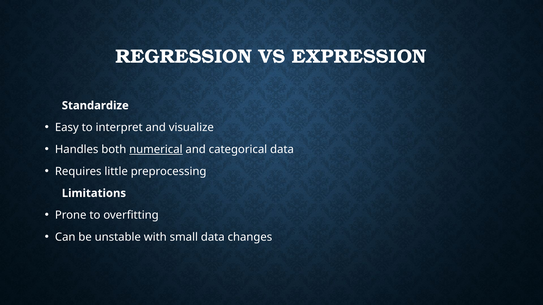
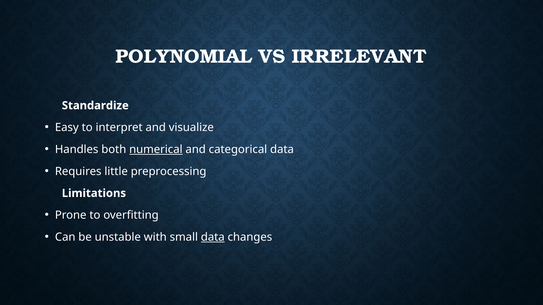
REGRESSION: REGRESSION -> POLYNOMIAL (184, 57)
EXPRESSION: EXPRESSION -> IRRELEVANT (359, 57)
data underline: none -> present (213, 237)
